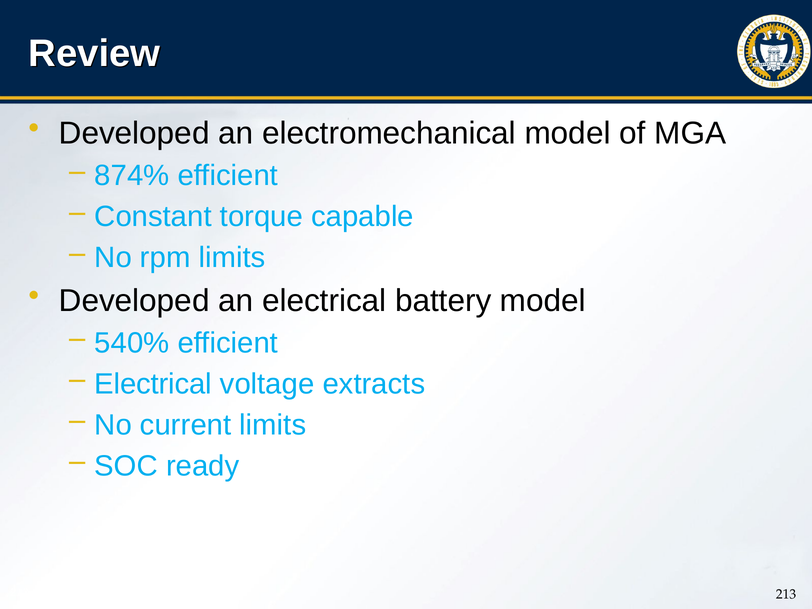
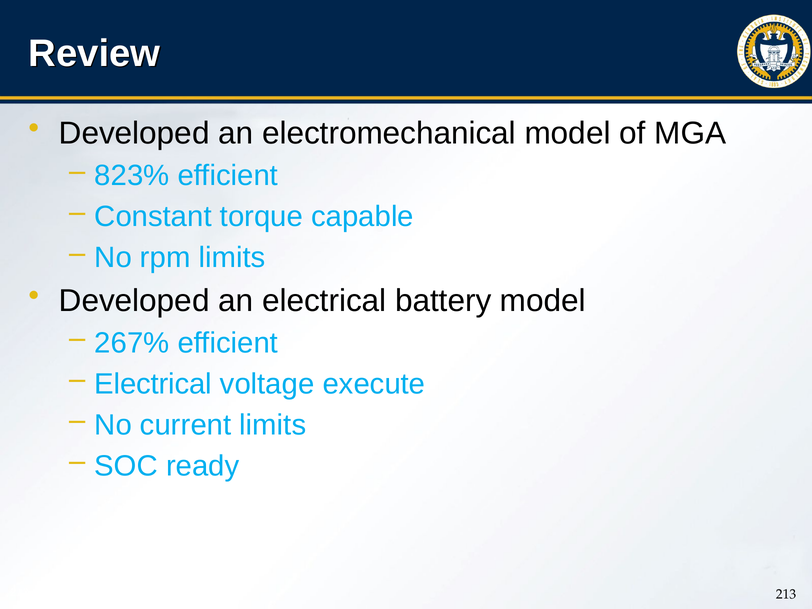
874%: 874% -> 823% (132, 176)
540%: 540% -> 267% (132, 343)
extracts: extracts -> execute (374, 384)
